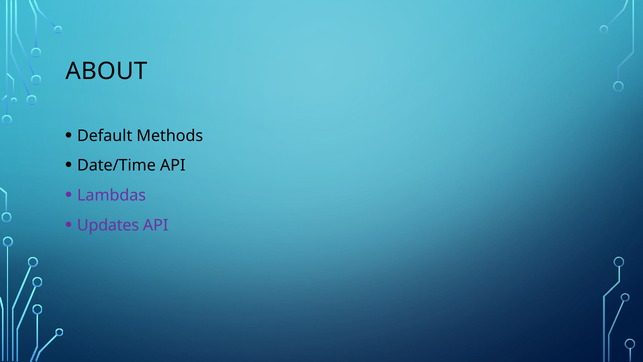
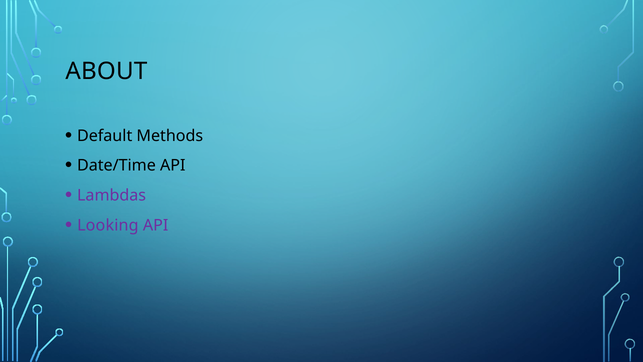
Updates: Updates -> Looking (108, 225)
